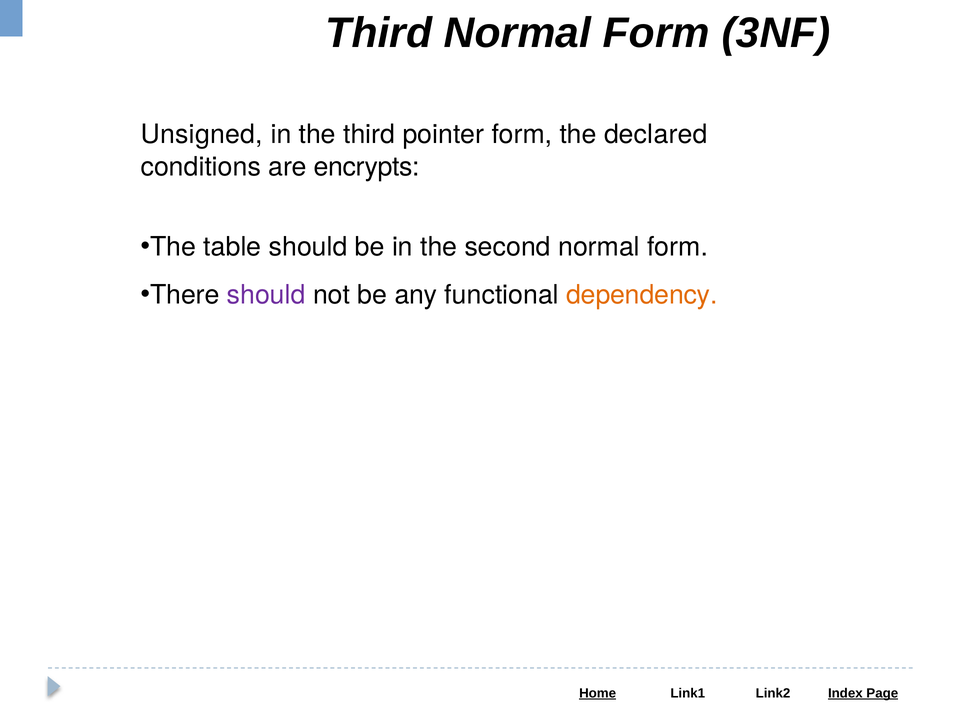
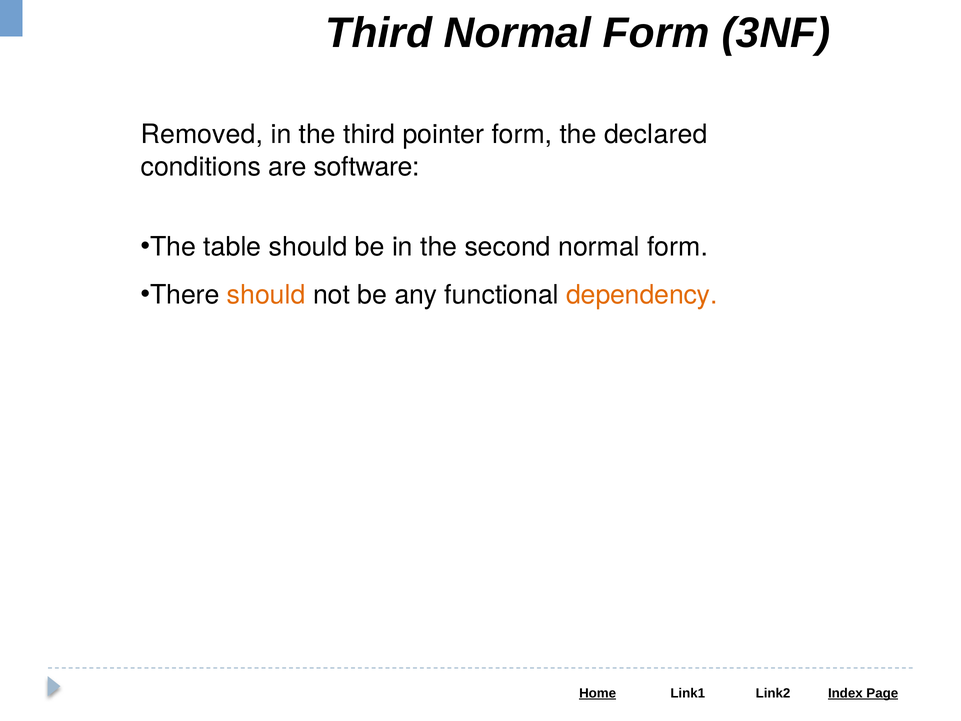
Unsigned: Unsigned -> Removed (202, 135)
encrypts: encrypts -> software (367, 167)
should colour: purple -> orange (266, 295)
